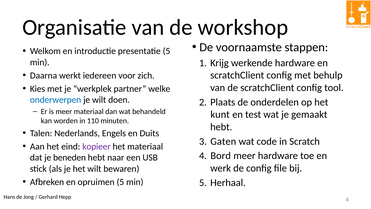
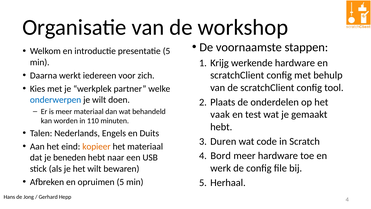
kunt: kunt -> vaak (220, 114)
Gaten: Gaten -> Duren (223, 141)
kopieer colour: purple -> orange (96, 146)
